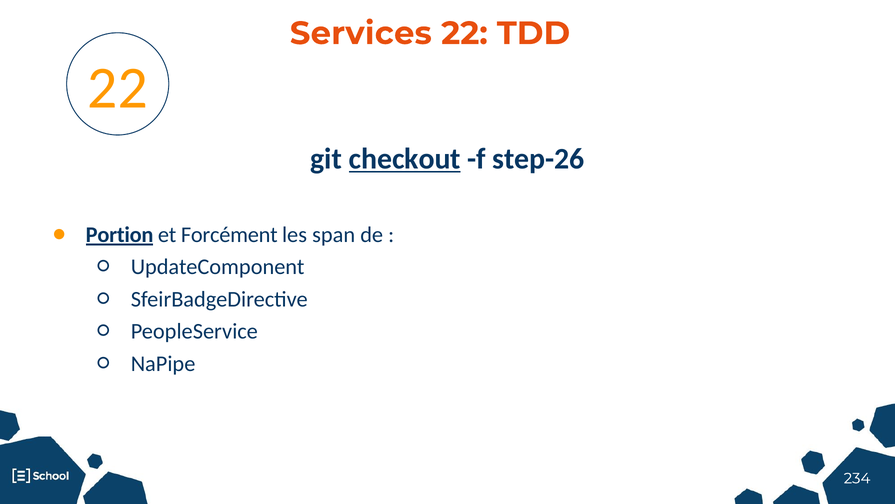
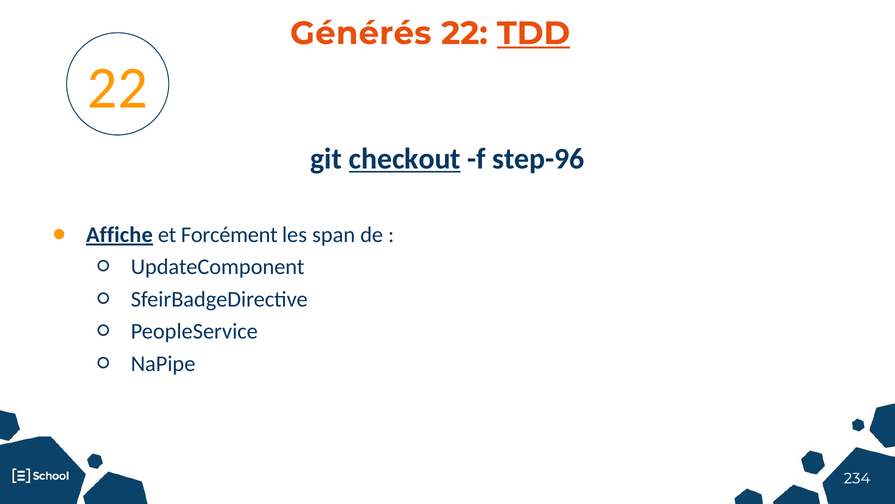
Services: Services -> Générés (361, 33)
TDD underline: none -> present (534, 33)
step-26: step-26 -> step-96 (538, 159)
Portion: Portion -> Affiche (119, 234)
